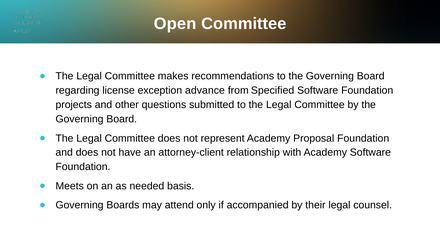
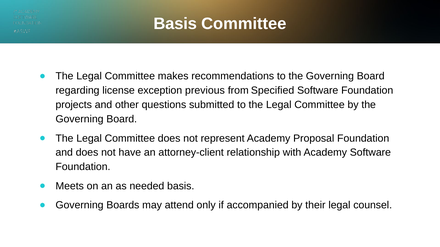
Open: Open -> Basis (175, 24)
advance: advance -> previous (205, 91)
